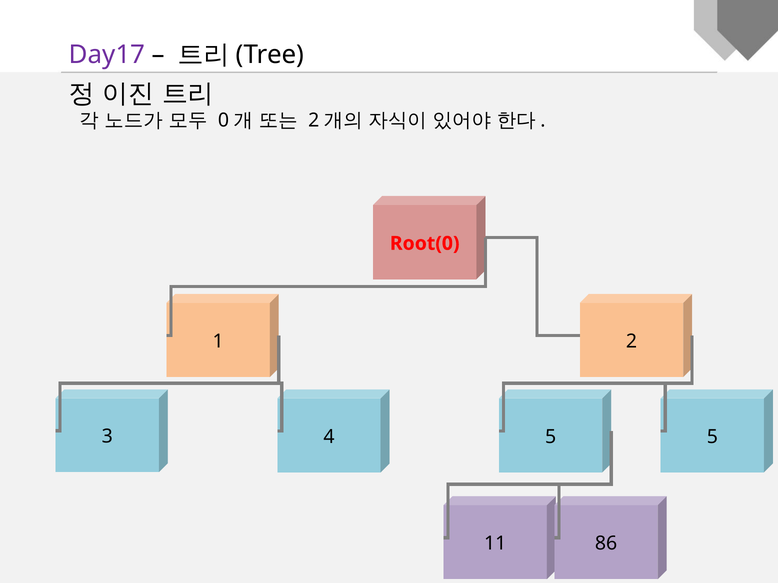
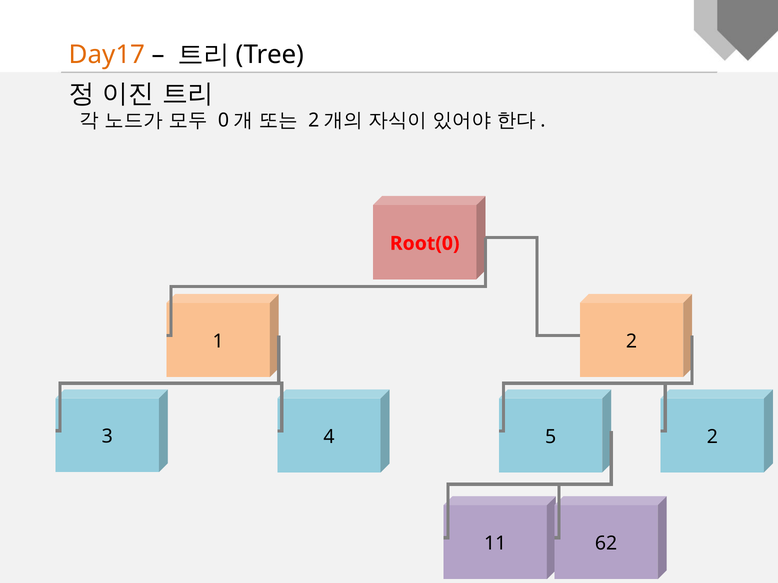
Day17 colour: purple -> orange (107, 55)
5: 5 -> 2 (712, 437)
86: 86 -> 62 (606, 544)
